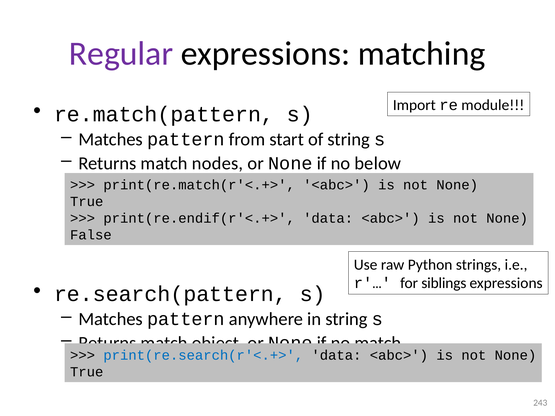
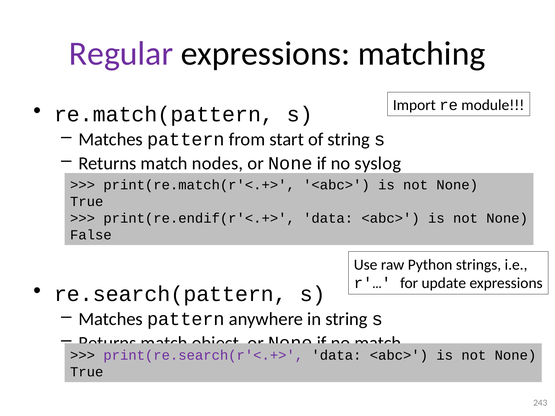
below: below -> syslog (378, 163)
siblings: siblings -> update (444, 283)
print(re.search(r'<.+> colour: blue -> purple (203, 356)
